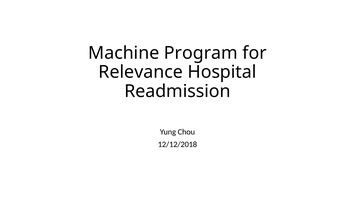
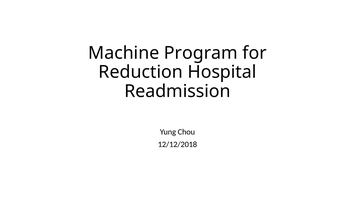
Relevance: Relevance -> Reduction (141, 72)
